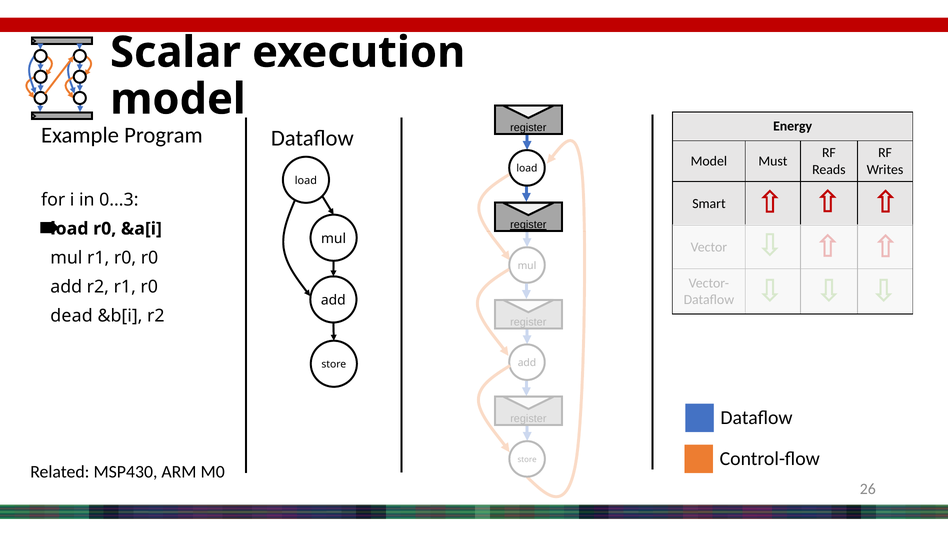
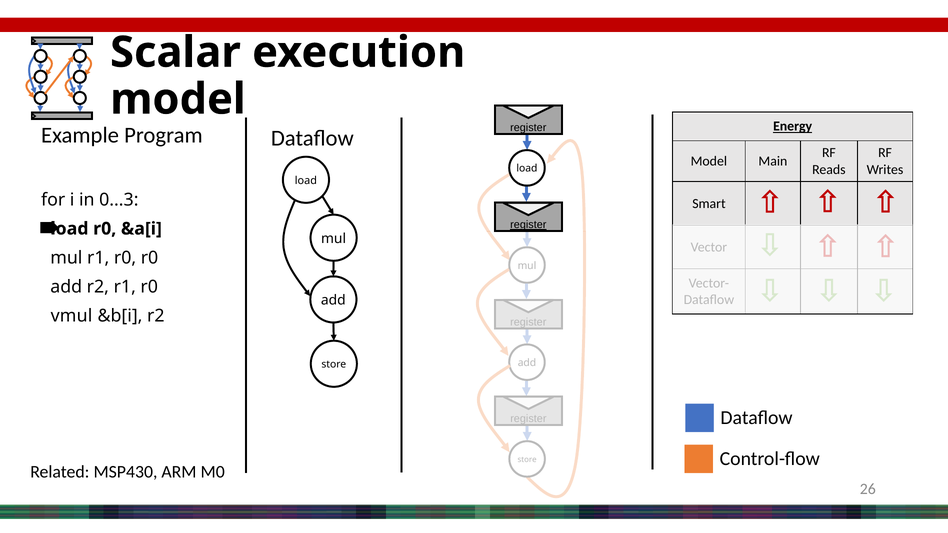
Energy underline: none -> present (793, 126)
Must: Must -> Main (773, 161)
dead: dead -> vmul (72, 316)
